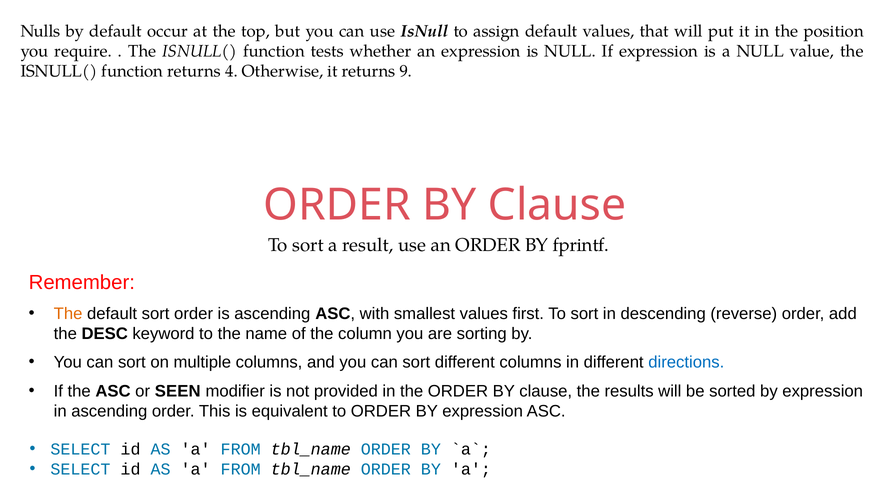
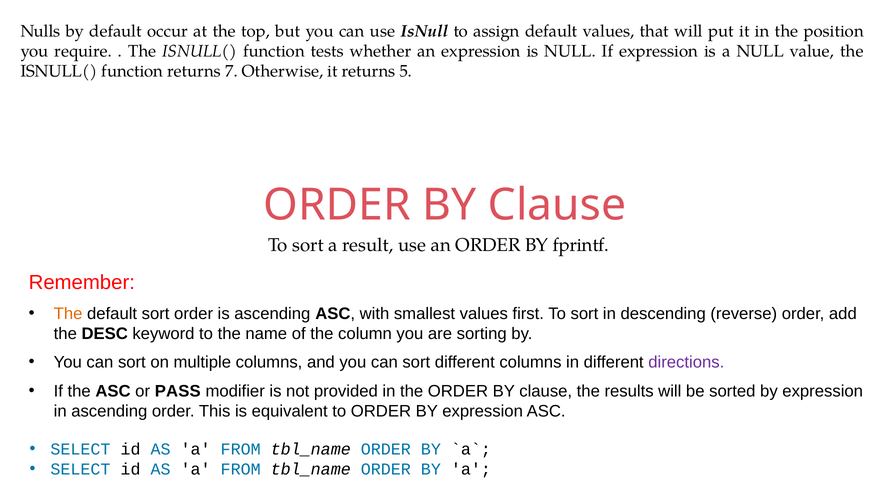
4: 4 -> 7 (231, 71)
9: 9 -> 5 (406, 71)
directions colour: blue -> purple (686, 363)
SEEN: SEEN -> PASS (178, 392)
